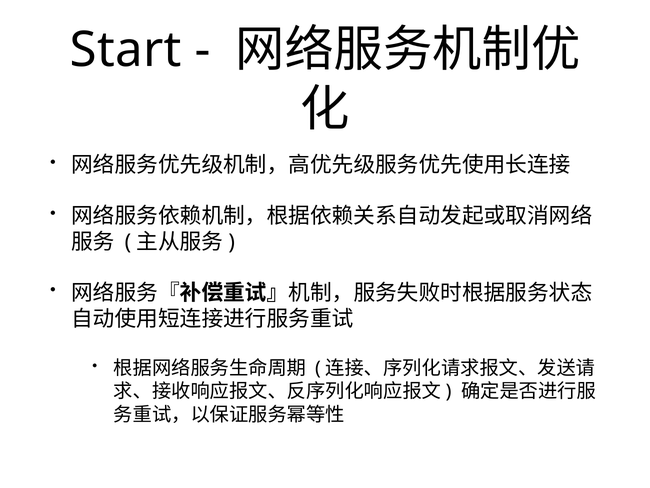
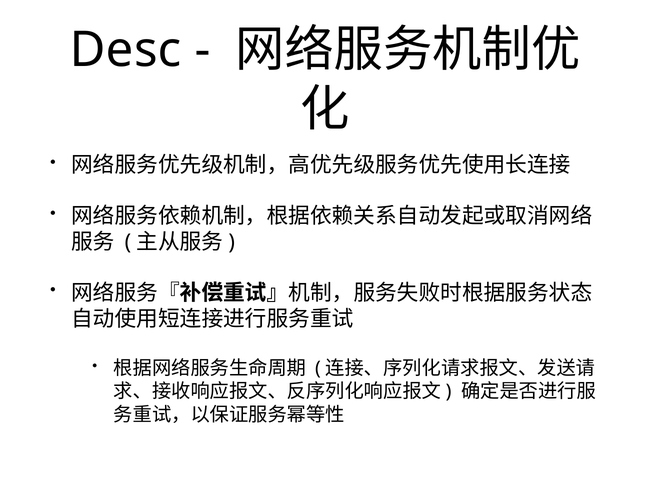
Start: Start -> Desc (126, 50)
